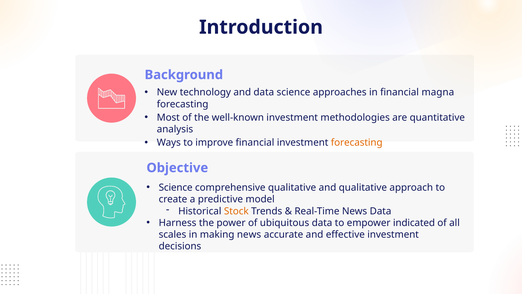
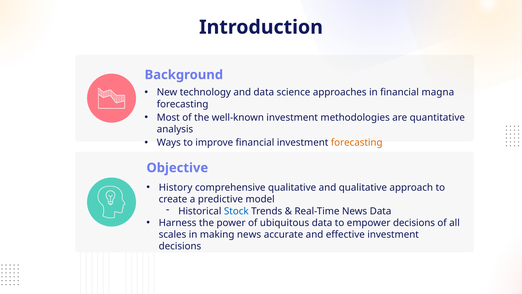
Science: Science -> History (176, 187)
Stock colour: orange -> blue (236, 211)
empower indicated: indicated -> decisions (414, 223)
